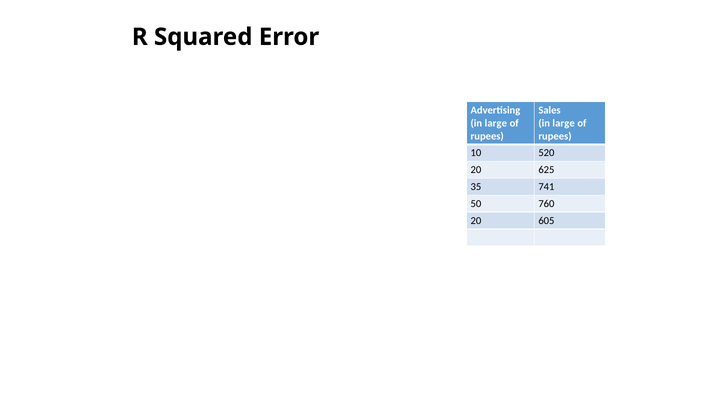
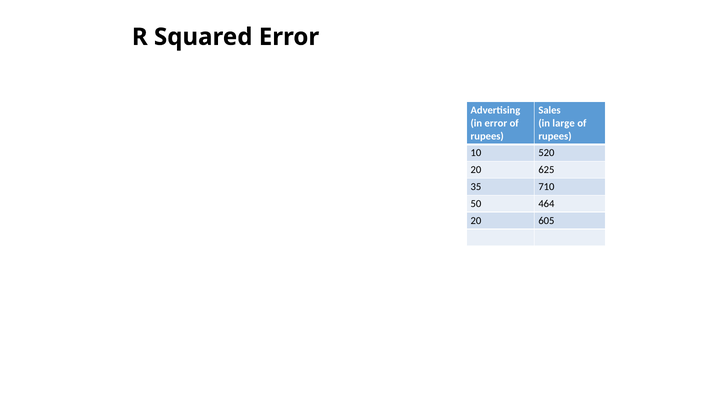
large: large -> error (496, 123)
741: 741 -> 710 (546, 187)
760: 760 -> 464 (546, 204)
